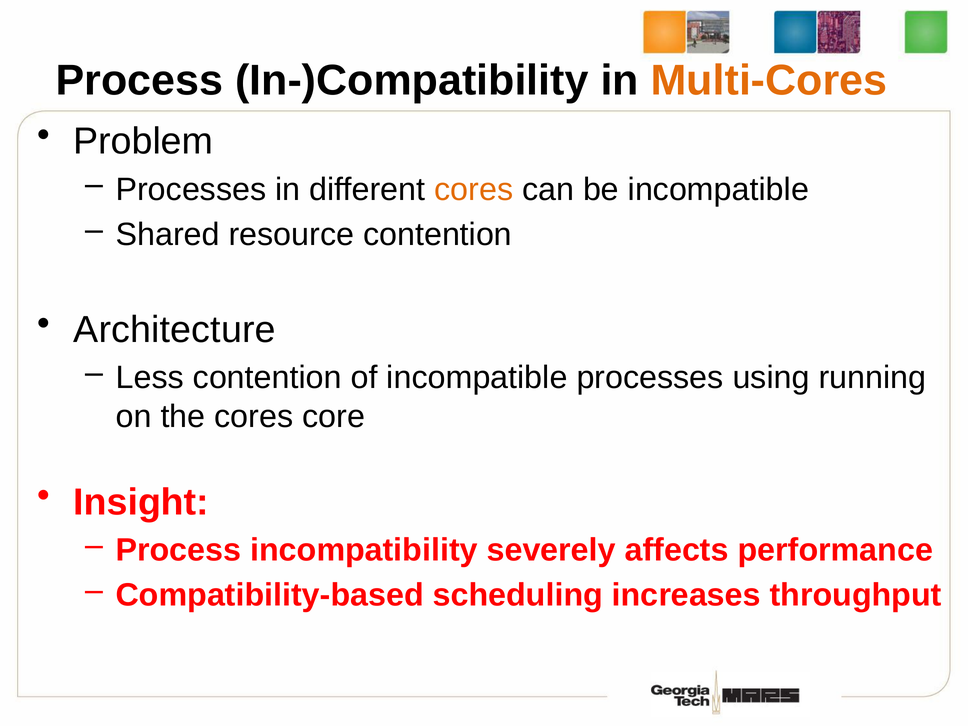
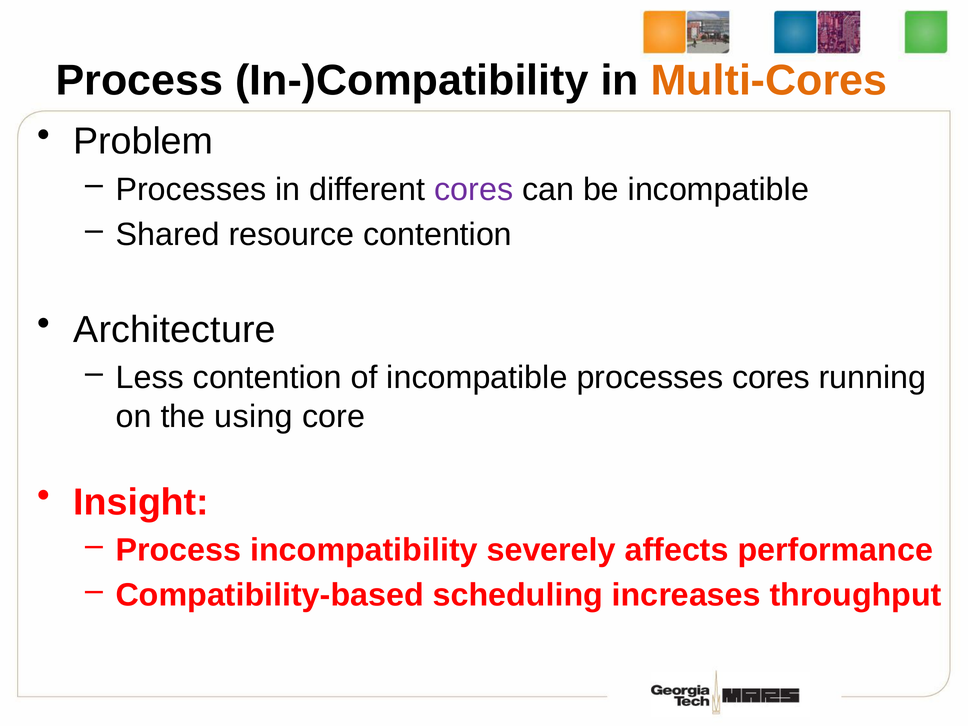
cores colour: orange -> purple (474, 190)
processes using: using -> cores (771, 378)
the cores: cores -> using (254, 416)
